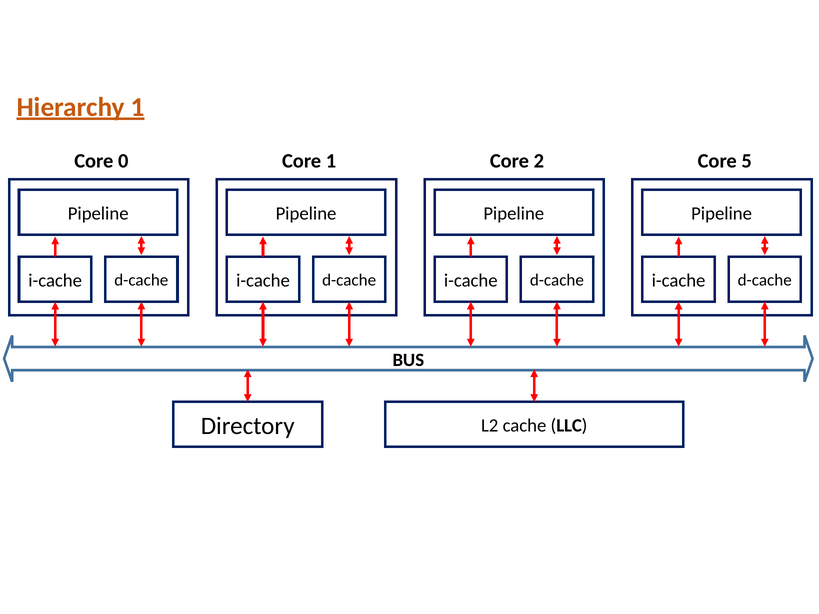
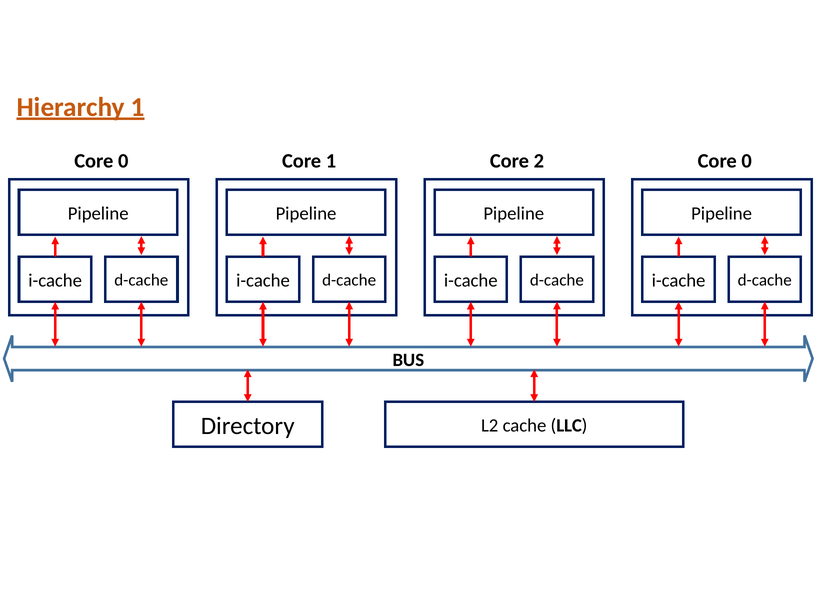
5: 5 -> 0 (747, 161)
